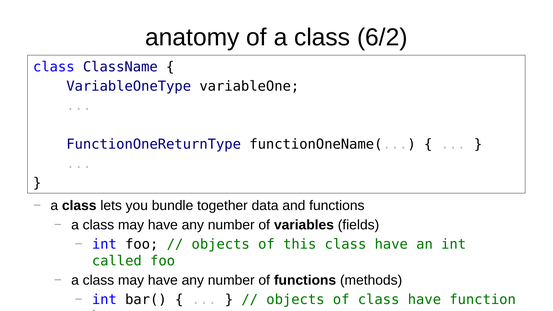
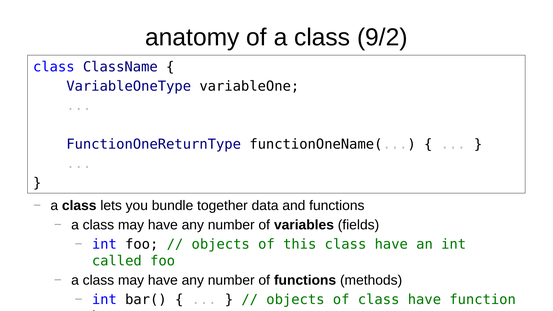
6/2: 6/2 -> 9/2 (382, 37)
